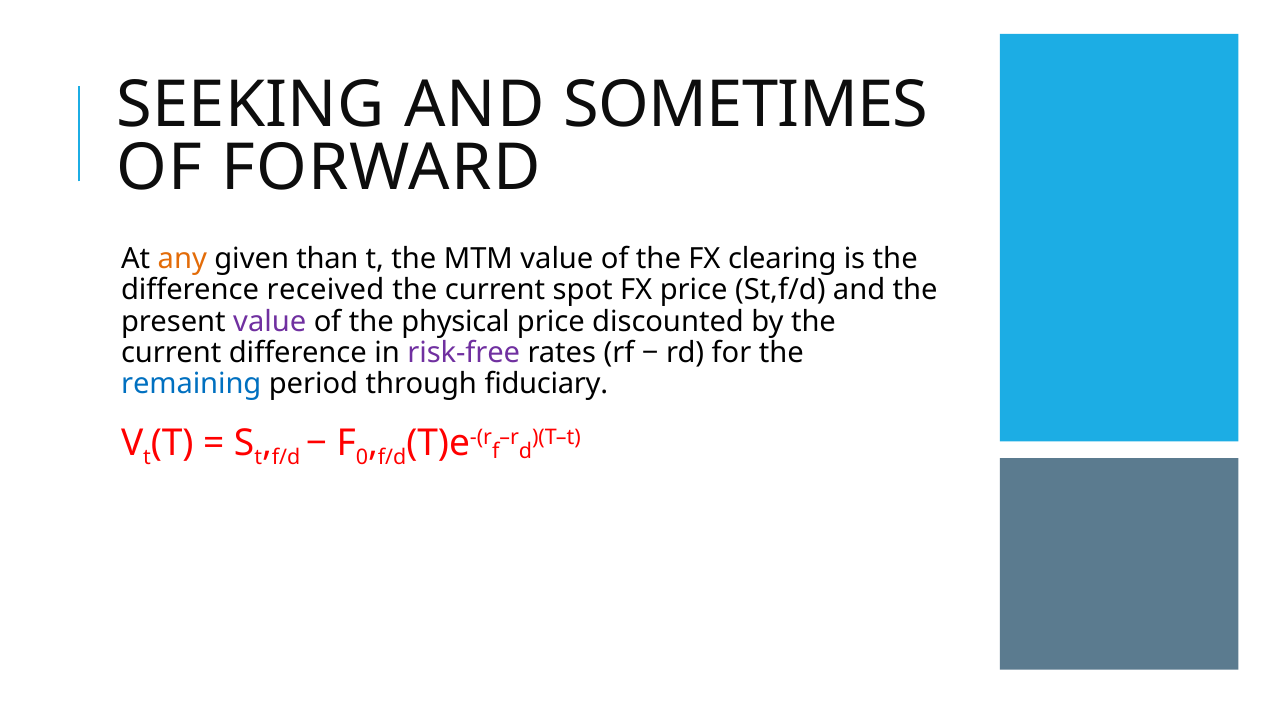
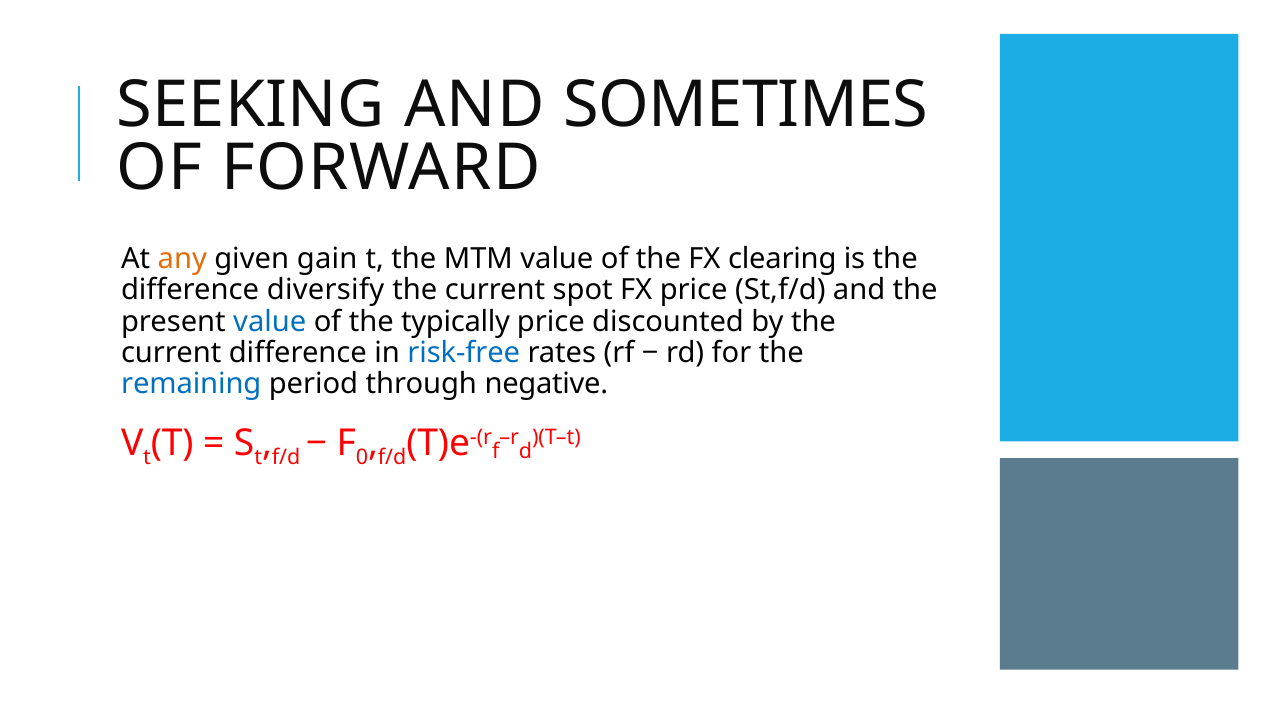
than: than -> gain (327, 259)
received: received -> diversify (326, 290)
value colour: purple -> blue (270, 322)
physical: physical -> typically (456, 322)
risk-free colour: purple -> blue (464, 353)
fiduciary: fiduciary -> negative (546, 385)
